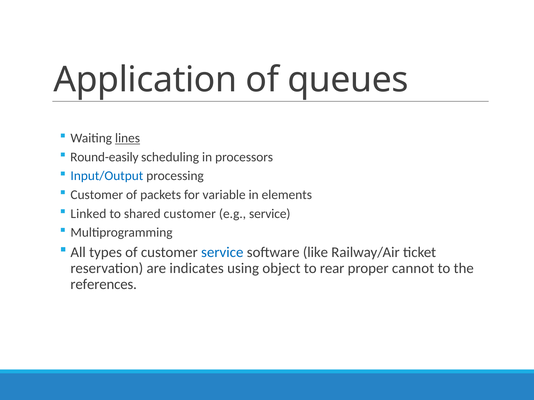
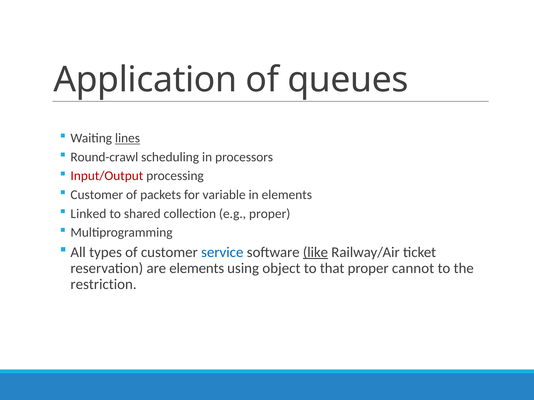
Round-easily: Round-easily -> Round-crawl (104, 157)
Input/Output colour: blue -> red (107, 176)
shared customer: customer -> collection (190, 214)
e.g service: service -> proper (270, 214)
like underline: none -> present (315, 252)
are indicates: indicates -> elements (197, 268)
rear: rear -> that (332, 268)
references: references -> restriction (104, 284)
